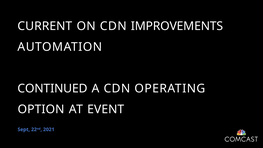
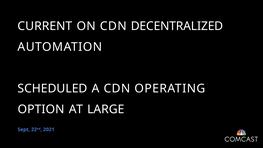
IMPROVEMENTS: IMPROVEMENTS -> DECENTRALIZED (177, 26)
CONTINUED: CONTINUED -> SCHEDULED (52, 89)
EVENT: EVENT -> LARGE (106, 109)
